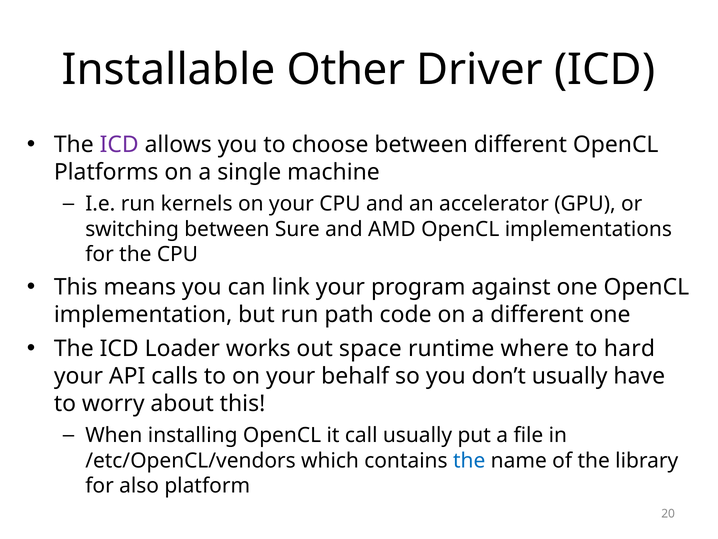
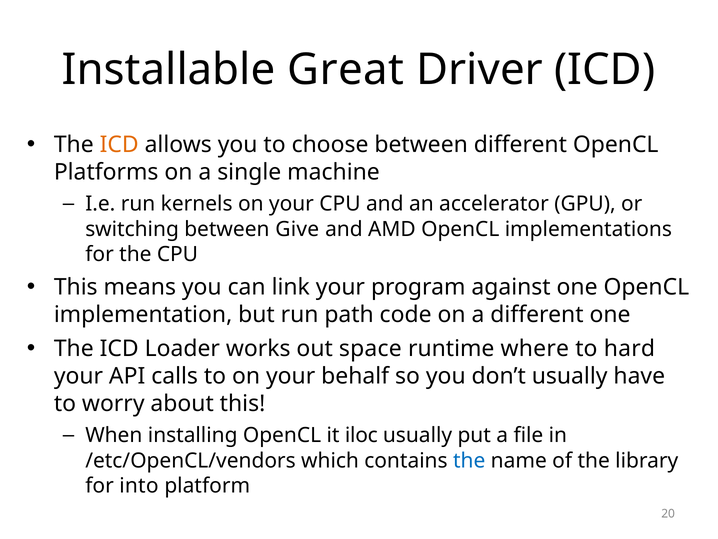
Other: Other -> Great (346, 70)
ICD colour: purple -> orange (119, 145)
Sure: Sure -> Give (297, 229)
call: call -> iloc (361, 435)
also: also -> into (139, 485)
